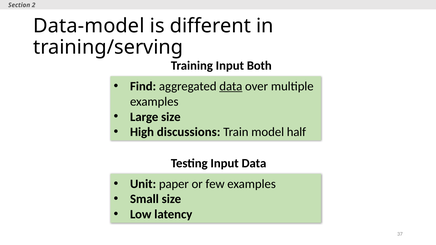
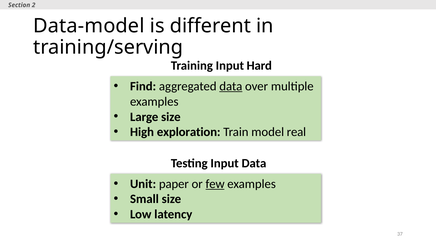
Both: Both -> Hard (259, 66)
discussions: discussions -> exploration (189, 132)
half: half -> real (296, 132)
few underline: none -> present (215, 184)
